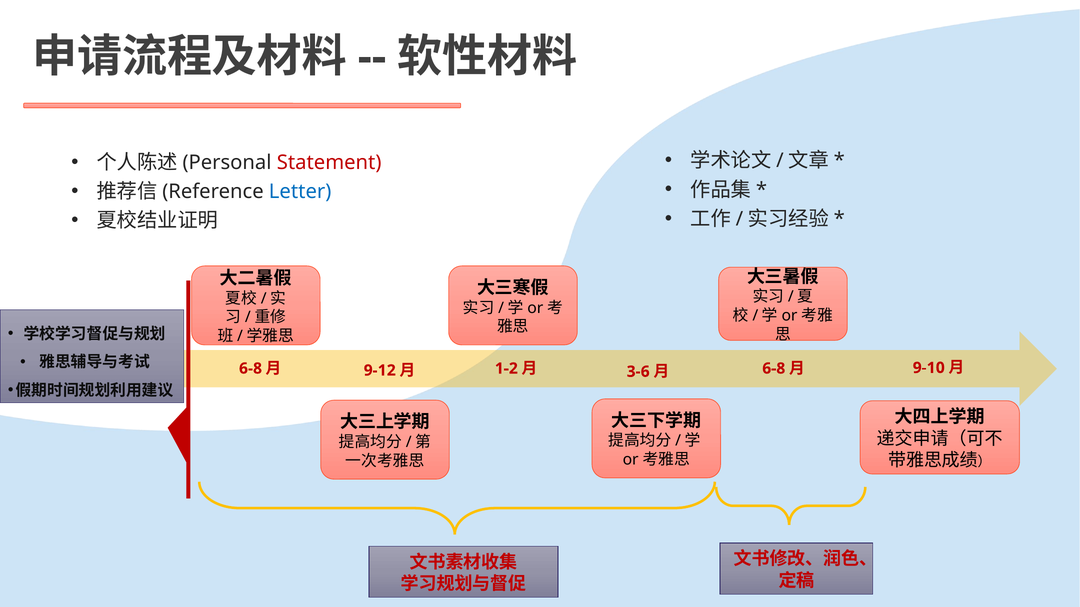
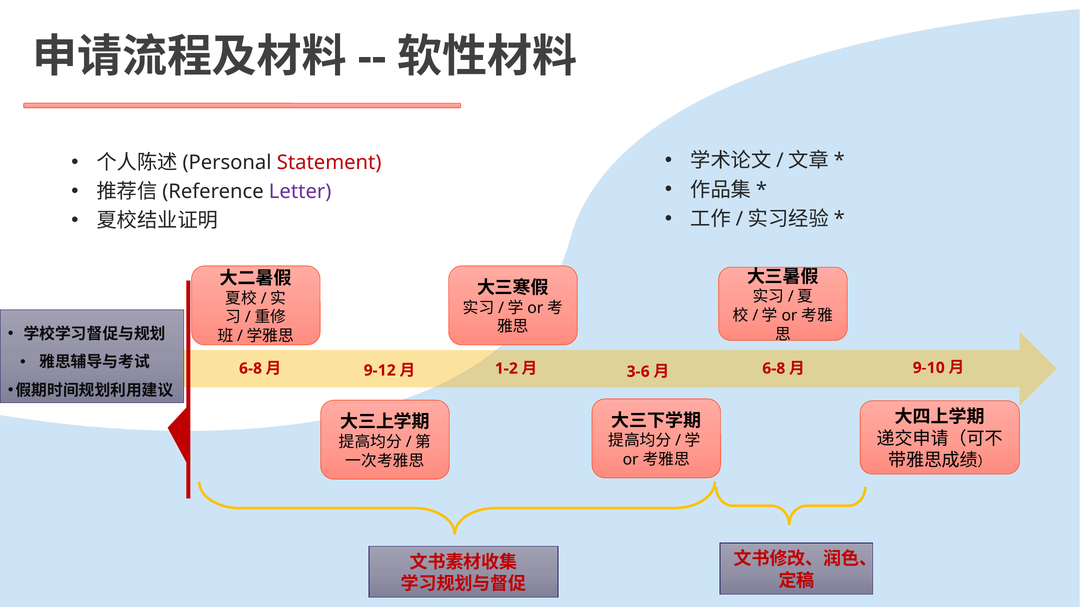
Letter colour: blue -> purple (300, 192)
